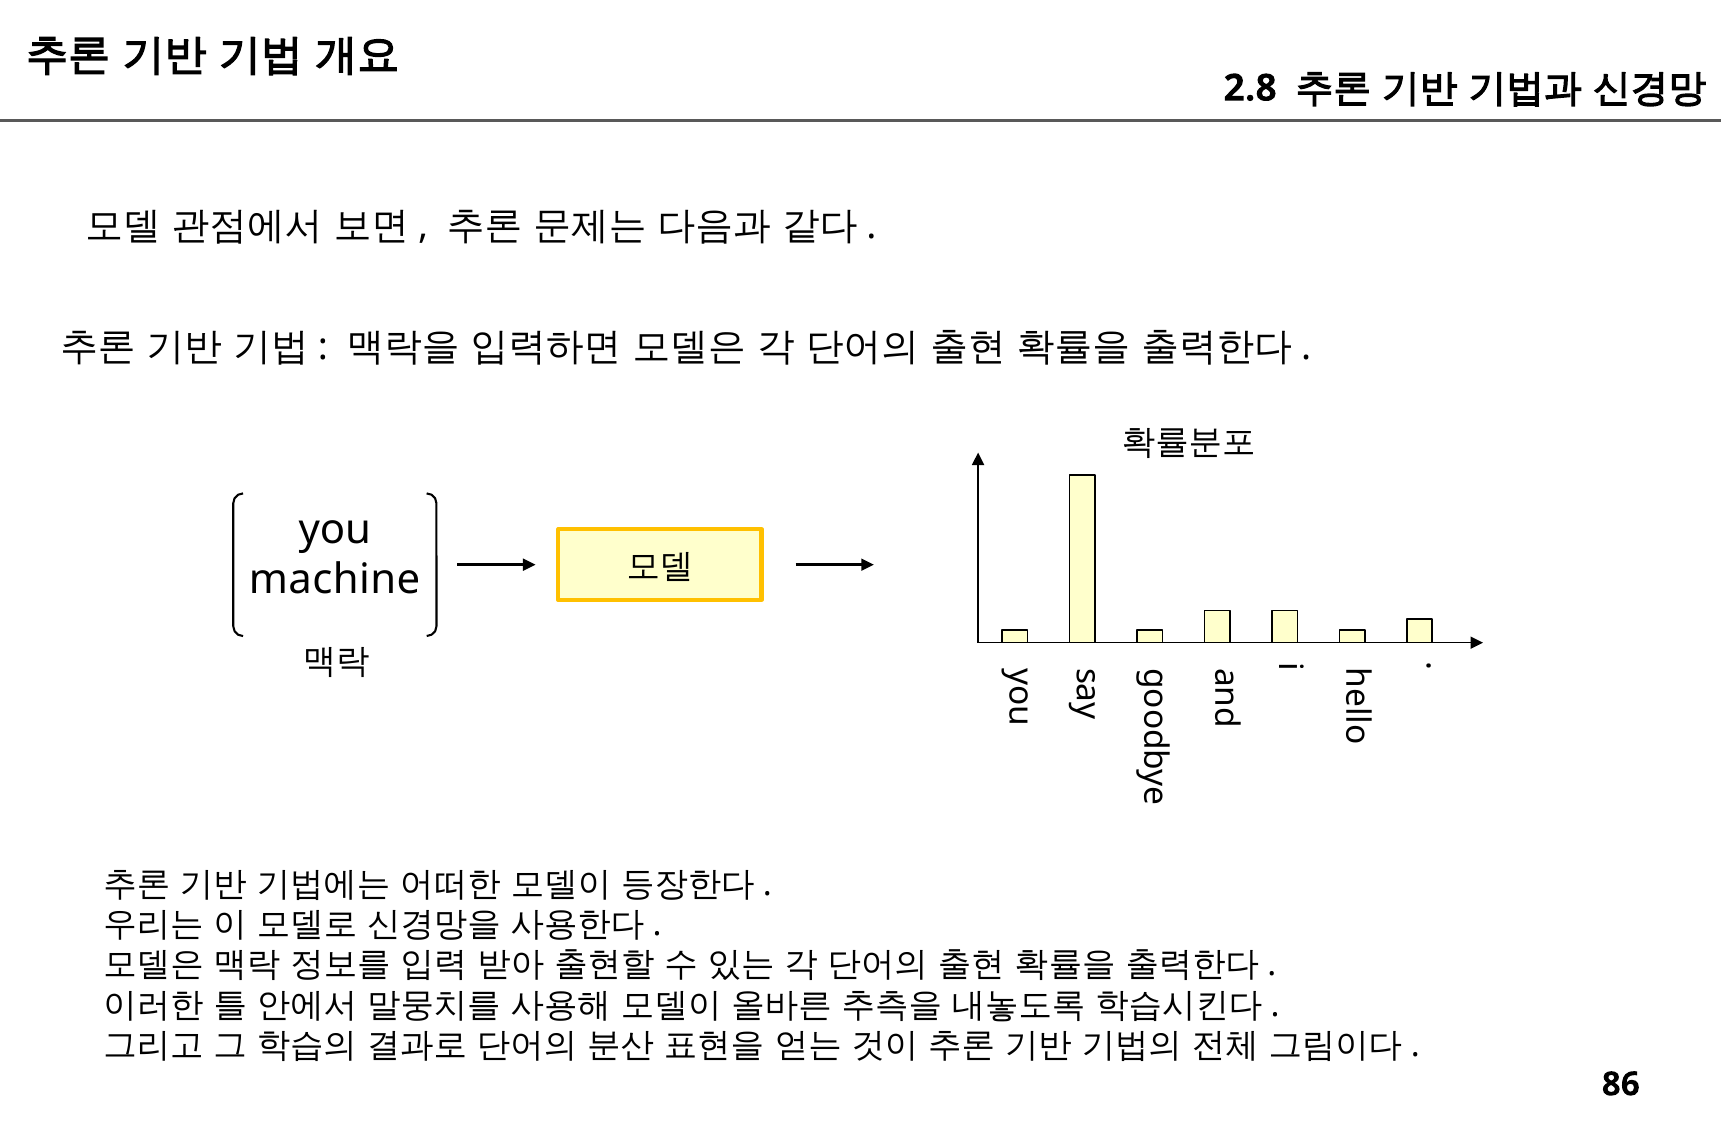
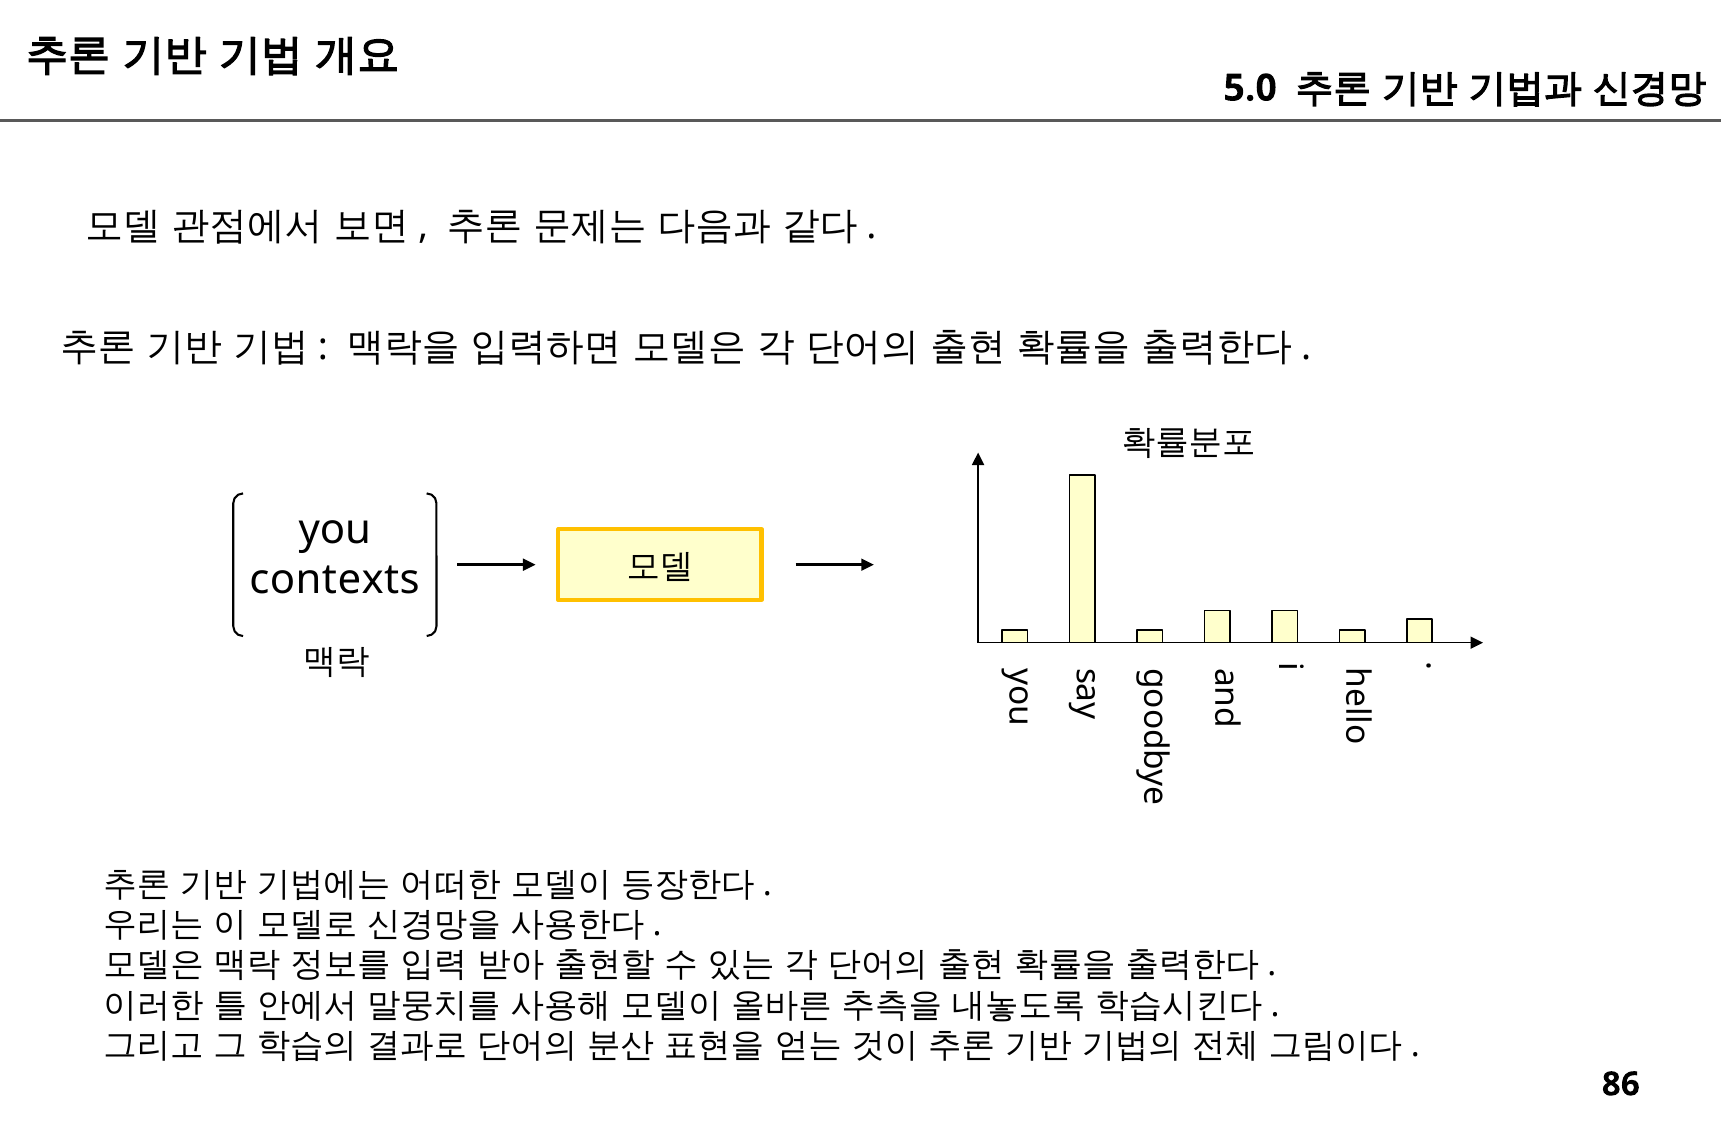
2.8: 2.8 -> 5.0 (1250, 88)
machine: machine -> contexts (335, 580)
